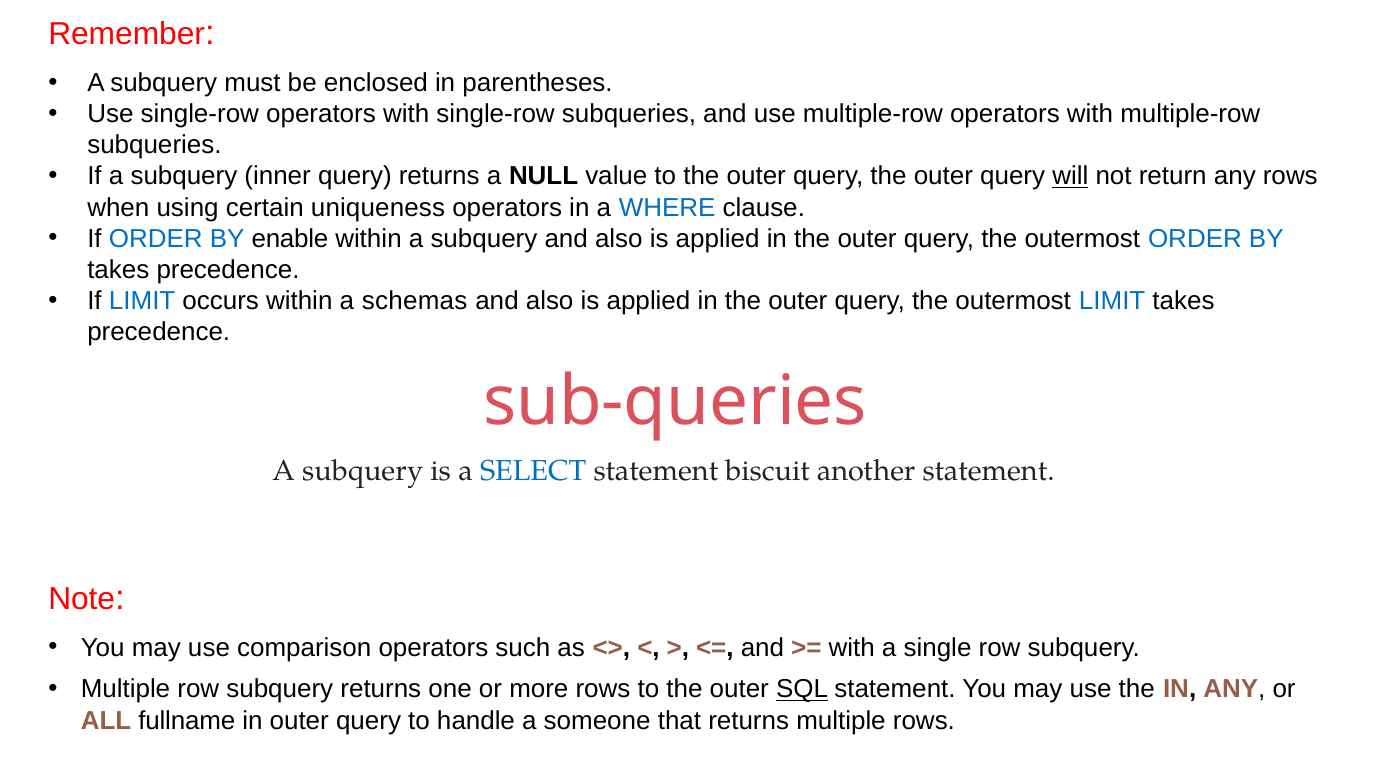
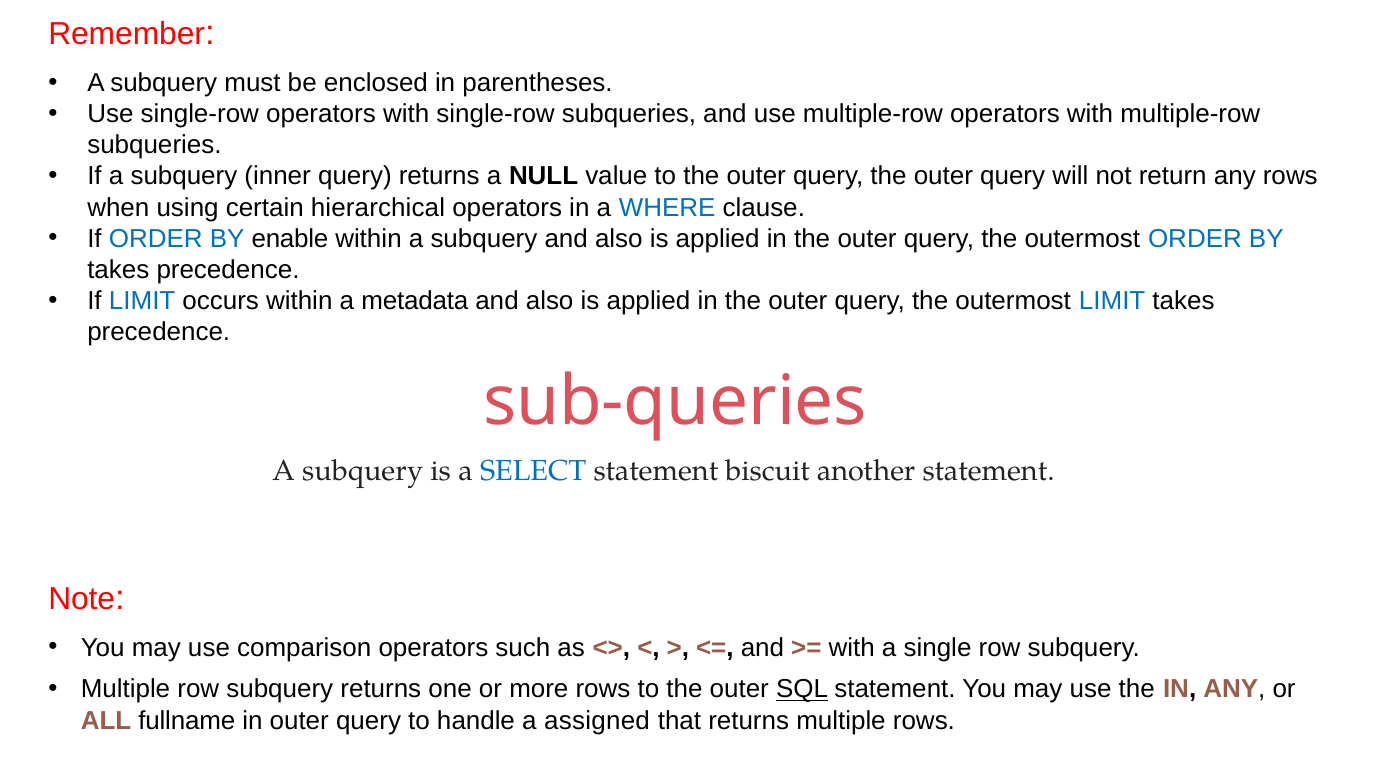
will underline: present -> none (1070, 177)
uniqueness: uniqueness -> hierarchical (378, 208)
schemas: schemas -> metadata (415, 301)
someone: someone -> assigned (597, 721)
